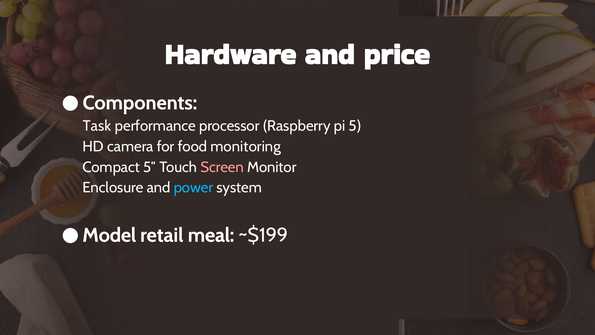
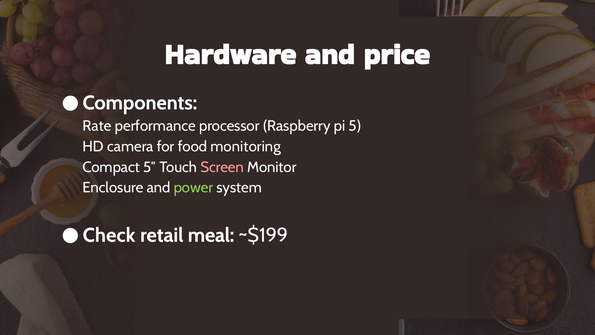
Task: Task -> Rate (97, 126)
power colour: light blue -> light green (193, 187)
Model: Model -> Check (109, 235)
